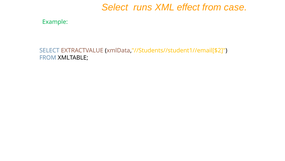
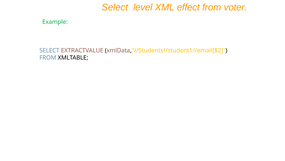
runs: runs -> level (143, 7)
case: case -> voter (236, 7)
